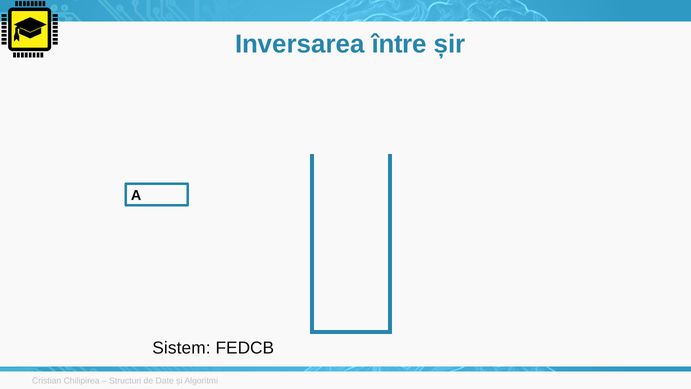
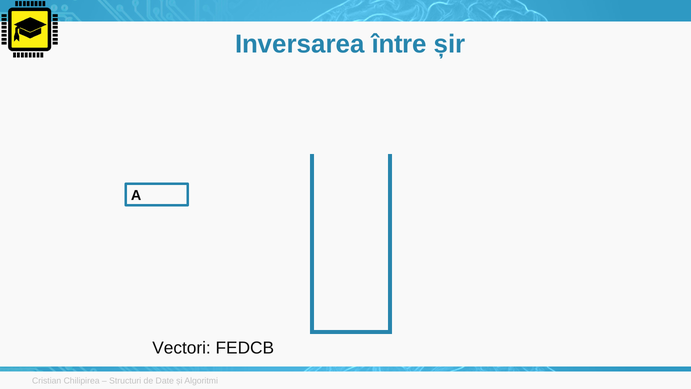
Sistem: Sistem -> Vectori (182, 348)
